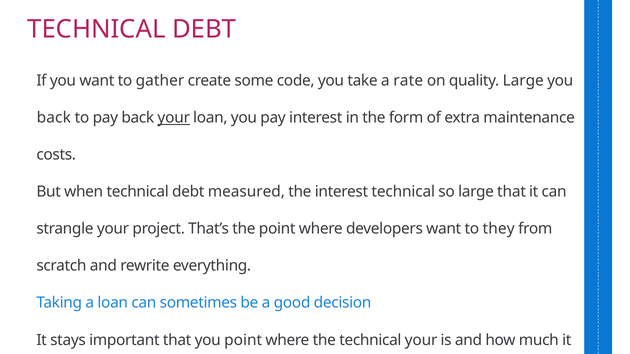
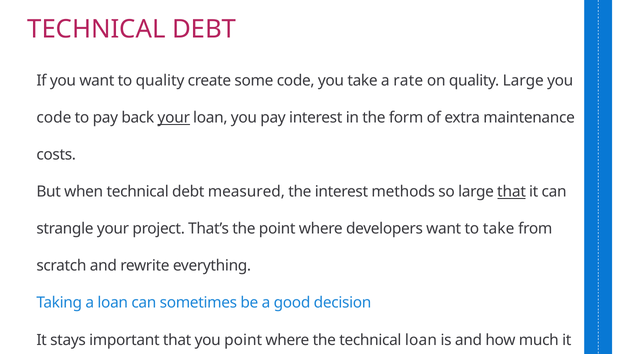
to gather: gather -> quality (160, 81)
back: back -> code (54, 118)
interest technical: technical -> methods (403, 192)
that underline: none -> present (512, 192)
to they: they -> take (499, 229)
technical your: your -> loan (421, 340)
